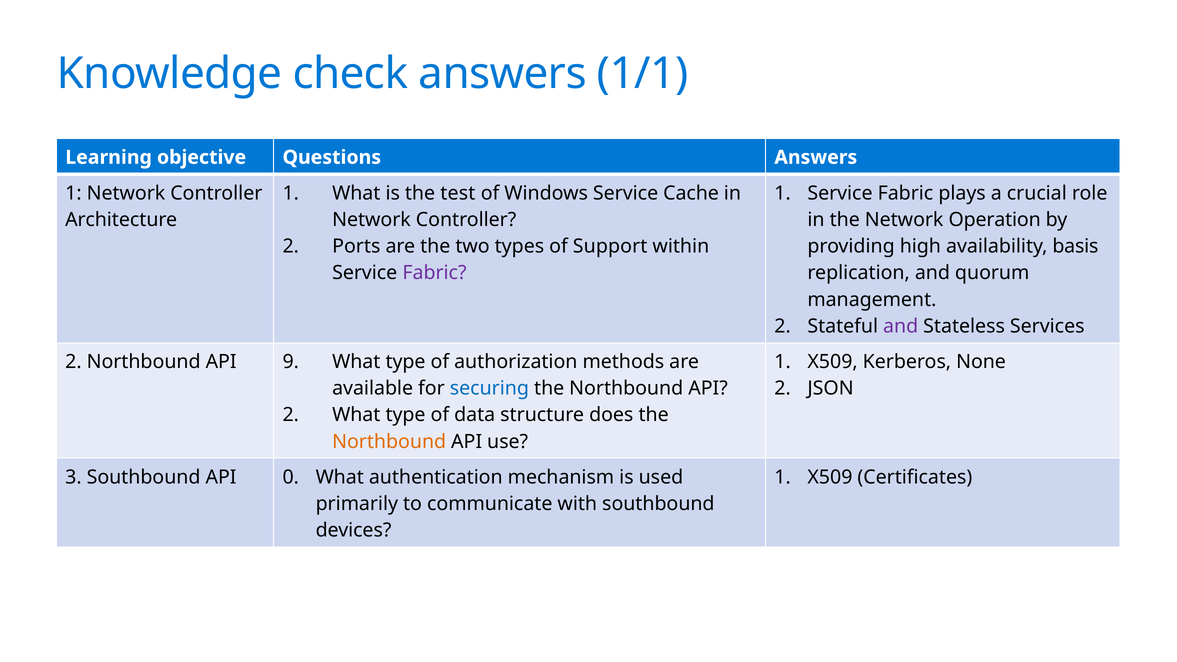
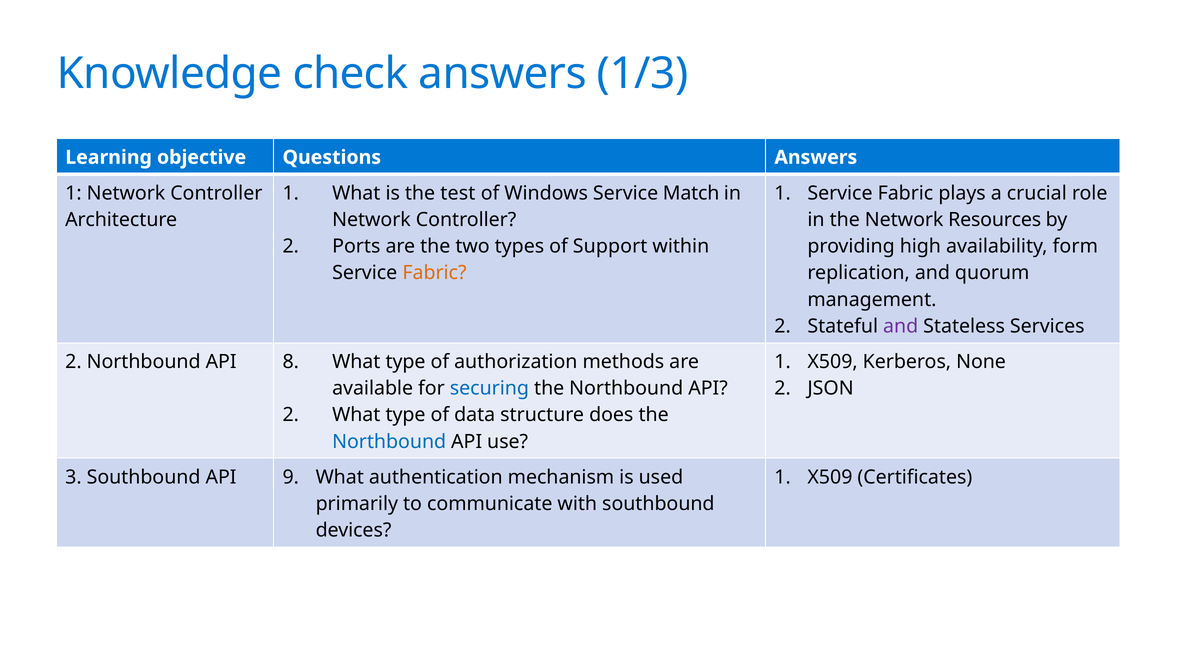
1/1: 1/1 -> 1/3 (643, 74)
Cache: Cache -> Match (691, 193)
Operation: Operation -> Resources (995, 220)
basis: basis -> form (1075, 246)
Fabric colour: purple -> orange (434, 273)
9: 9 -> 8 (291, 362)
Northbound colour: orange -> blue (389, 442)
0: 0 -> 9 (291, 477)
